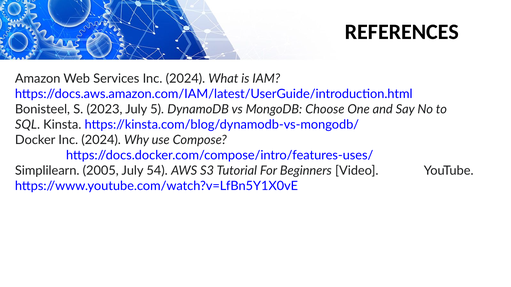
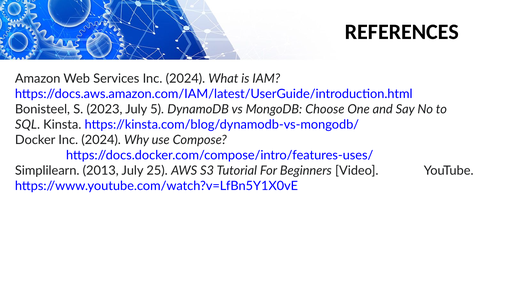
2005: 2005 -> 2013 (101, 171)
54: 54 -> 25 (157, 171)
